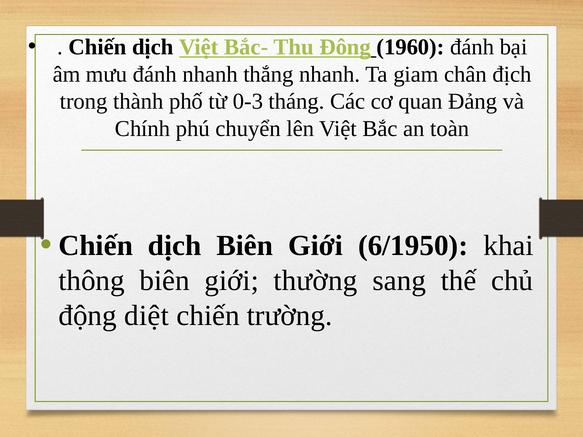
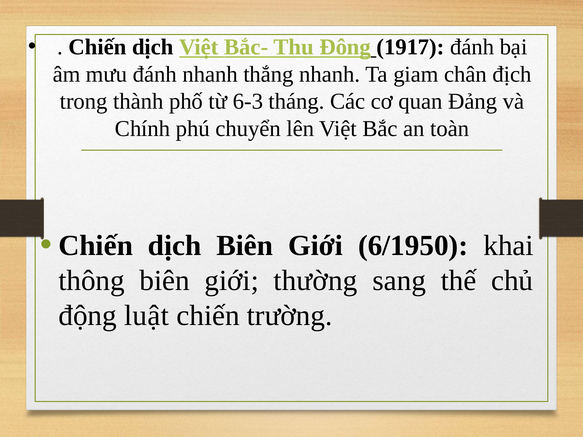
1960: 1960 -> 1917 (410, 47)
0-3: 0-3 -> 6-3 (248, 101)
diệt: diệt -> luật (147, 316)
